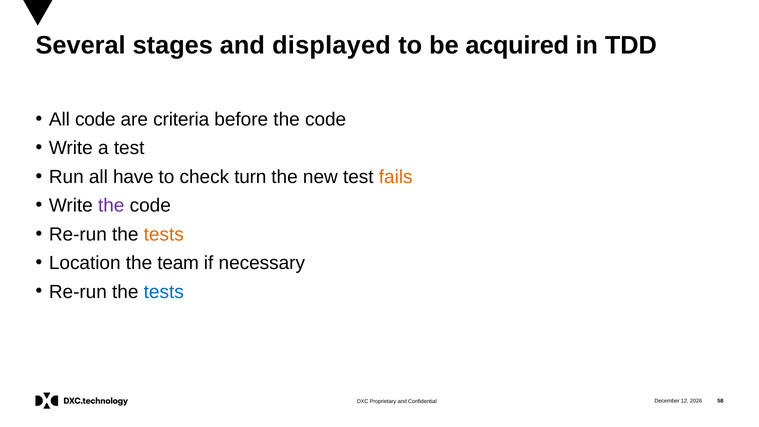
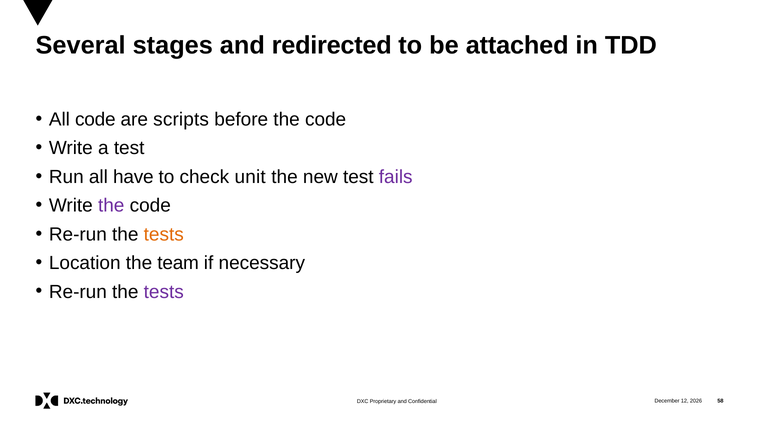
displayed: displayed -> redirected (332, 45)
acquired: acquired -> attached (517, 45)
criteria: criteria -> scripts (181, 119)
turn: turn -> unit (250, 177)
fails colour: orange -> purple (396, 177)
tests colour: blue -> purple (164, 292)
